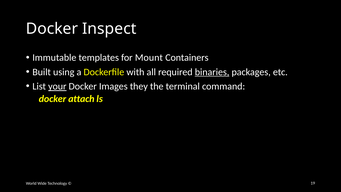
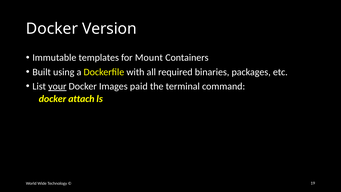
Inspect: Inspect -> Version (109, 29)
binaries underline: present -> none (212, 72)
they: they -> paid (139, 86)
